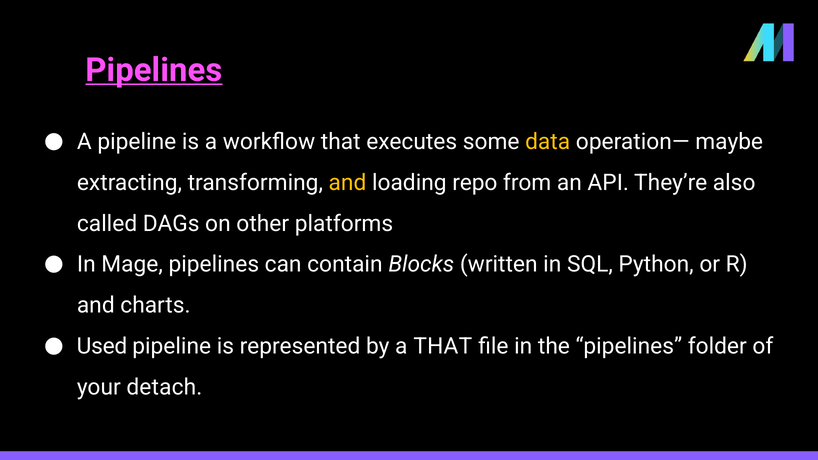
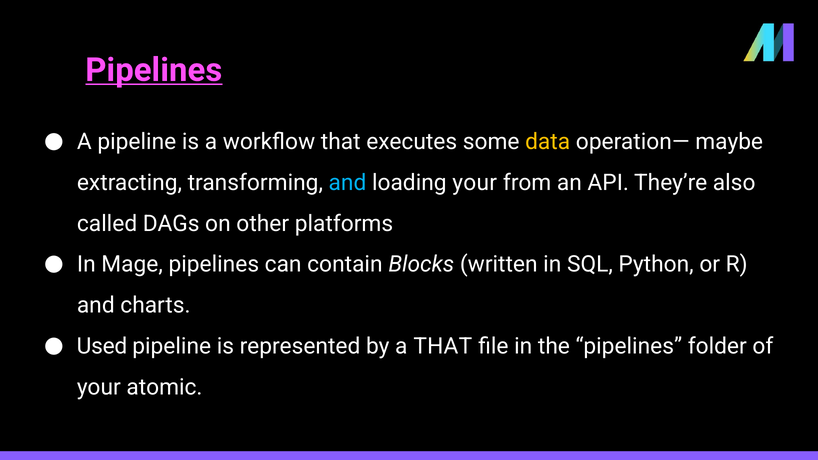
and colour: yellow -> light blue (347, 183)
loading repo: repo -> your (475, 183)
detach: detach -> atomic (164, 387)
